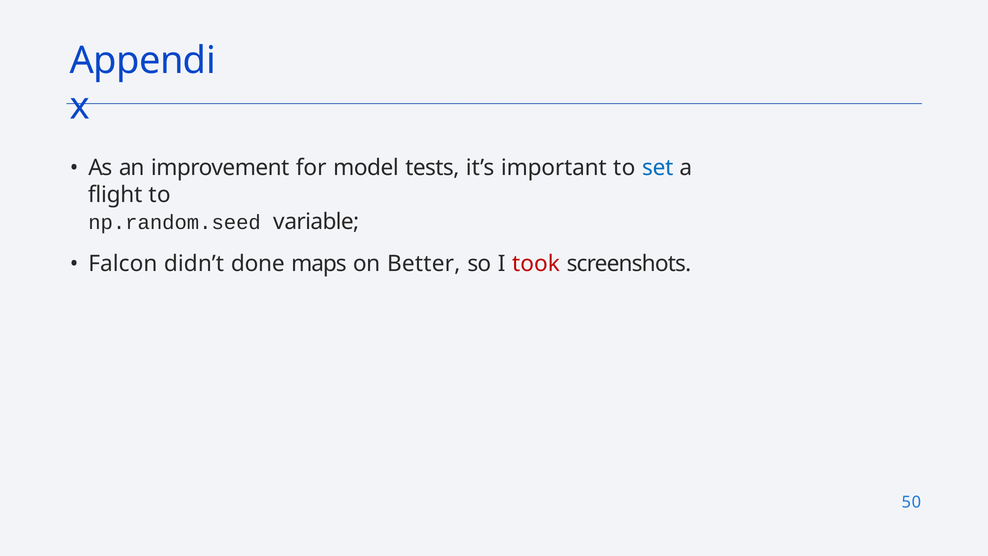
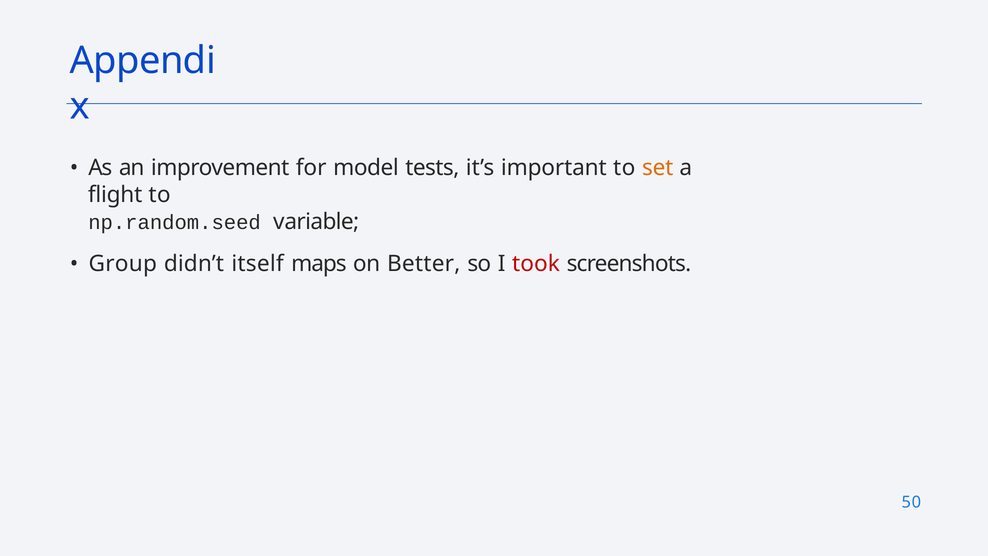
set colour: blue -> orange (658, 168)
Falcon: Falcon -> Group (123, 264)
done: done -> itself (258, 264)
